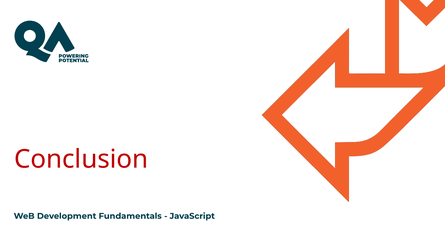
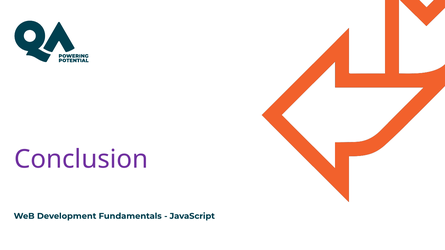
Conclusion colour: red -> purple (81, 159)
